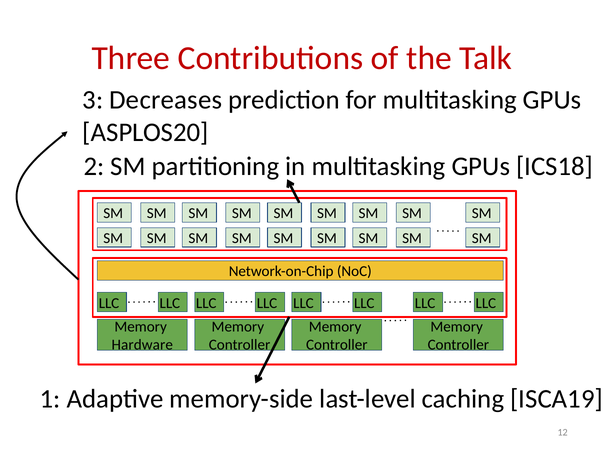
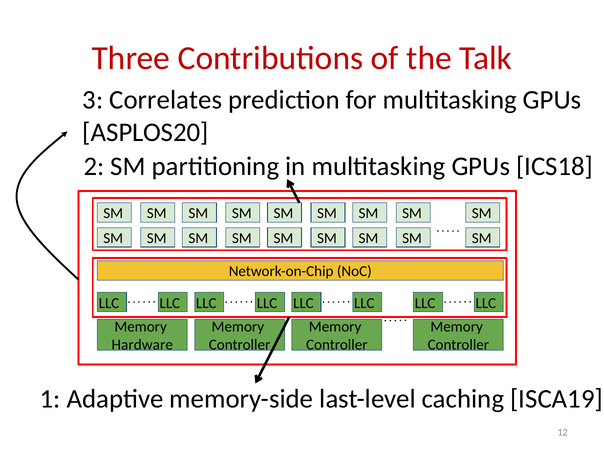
Decreases: Decreases -> Correlates (166, 100)
